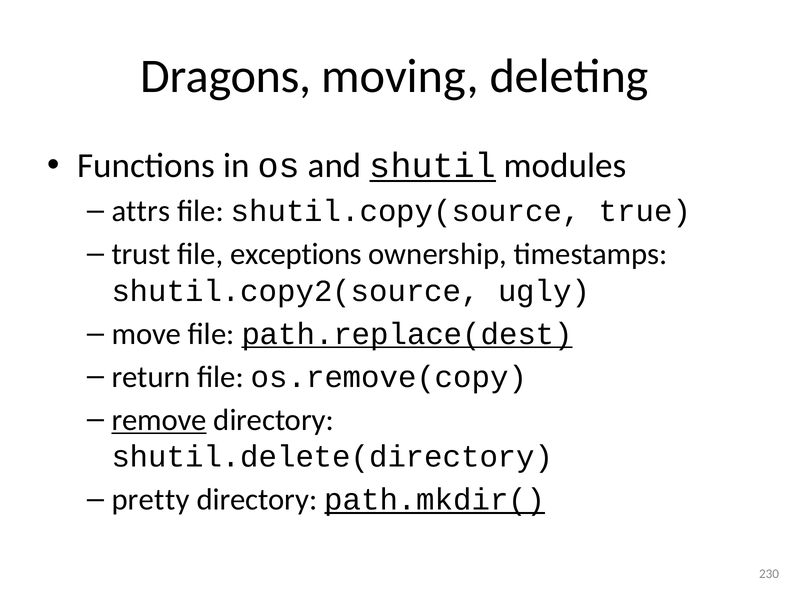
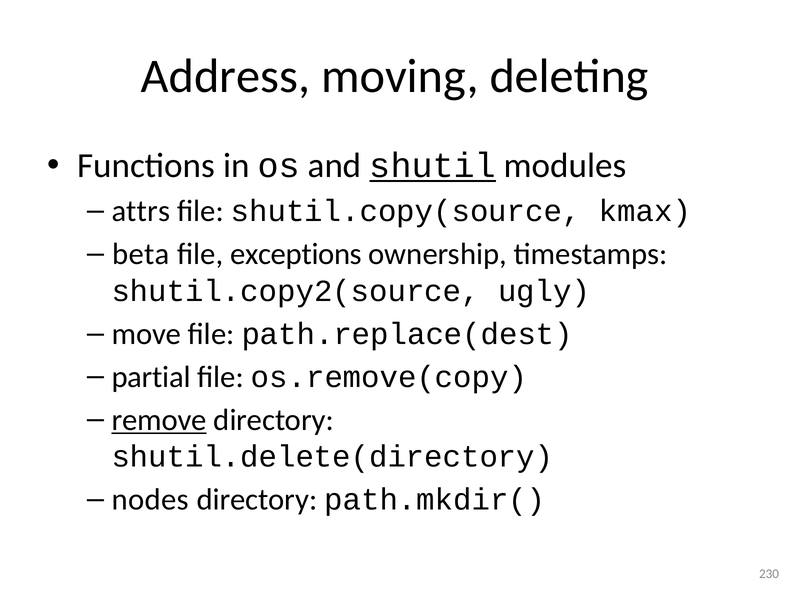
Dragons: Dragons -> Address (225, 76)
true: true -> kmax (645, 211)
trust: trust -> beta (141, 254)
path.replace(dest underline: present -> none (407, 334)
return: return -> partial (151, 377)
pretty: pretty -> nodes (150, 499)
path.mkdir( underline: present -> none (435, 499)
